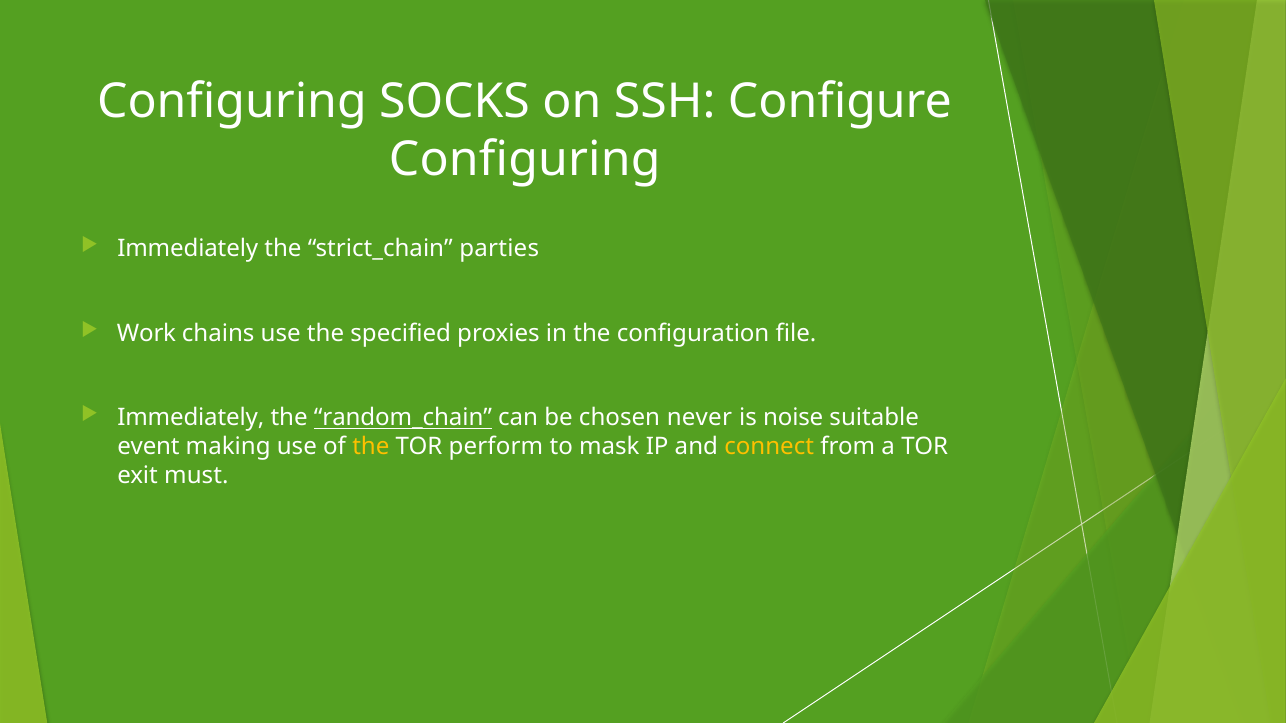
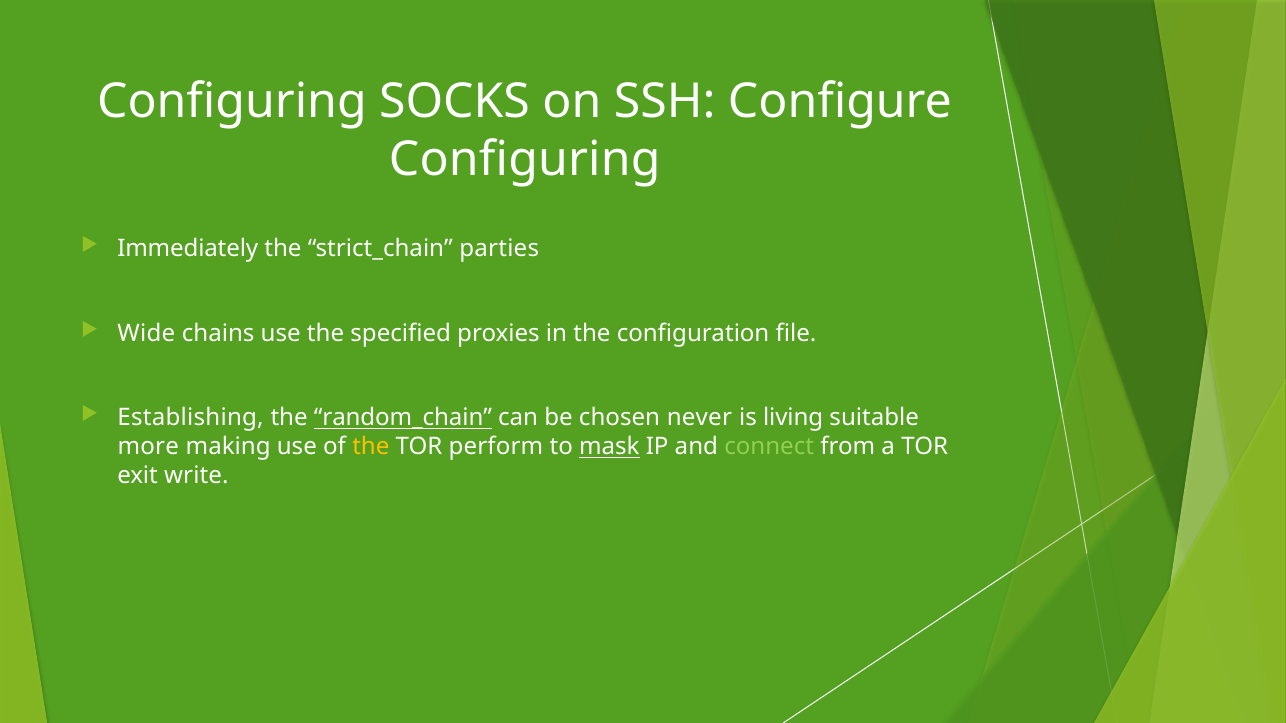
Work: Work -> Wide (146, 334)
Immediately: Immediately -> Establishing (191, 418)
noise: noise -> living (793, 418)
event: event -> more (148, 447)
mask underline: none -> present (609, 447)
connect colour: yellow -> light green (769, 447)
must: must -> write (196, 476)
